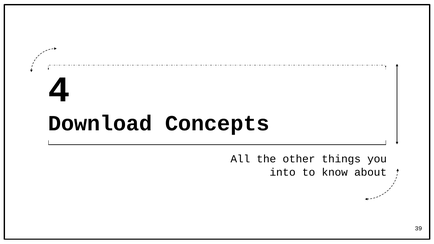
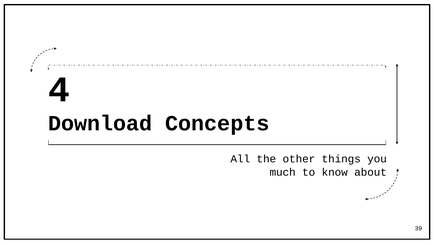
into: into -> much (283, 172)
